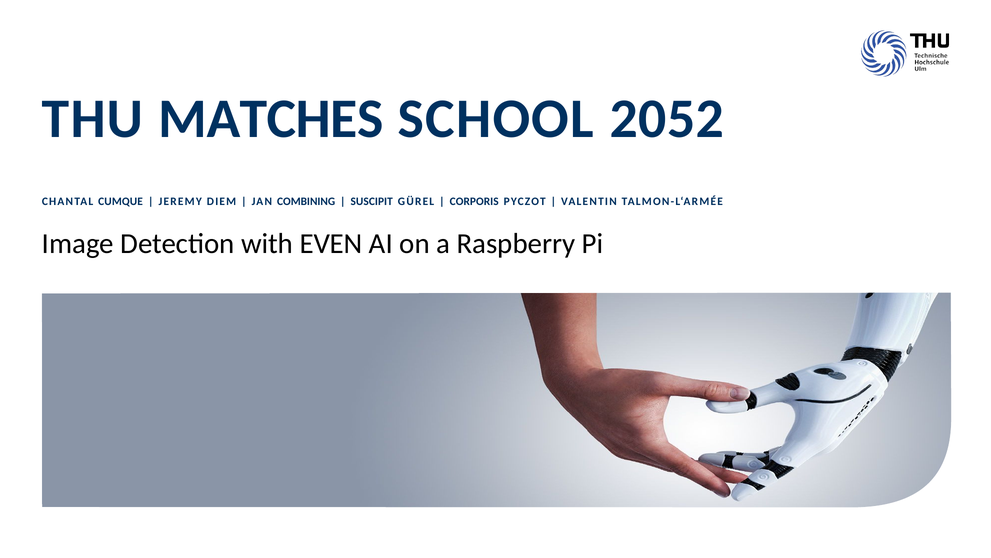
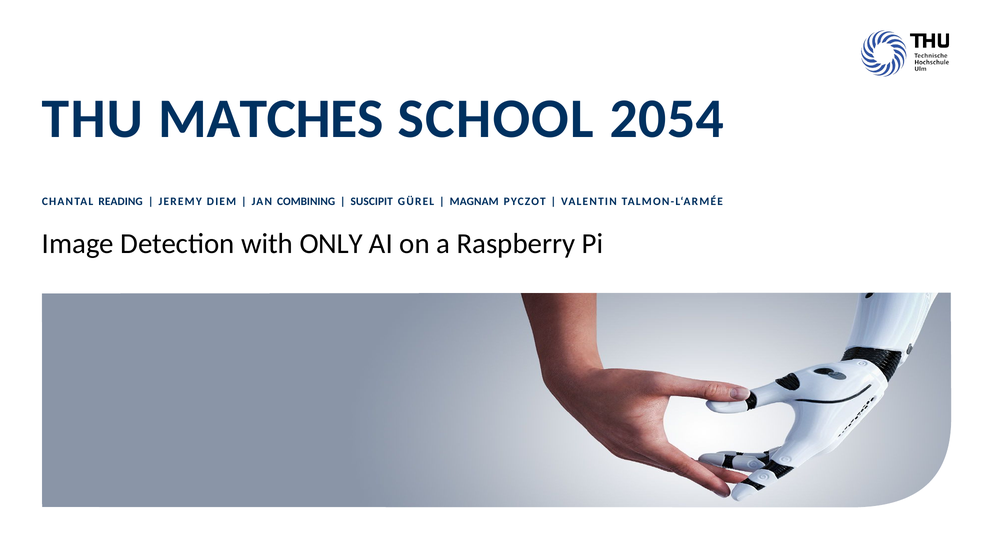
2052: 2052 -> 2054 (667, 119)
CUMQUE: CUMQUE -> READING (121, 201)
CORPORIS: CORPORIS -> MAGNAM (474, 201)
EVEN: EVEN -> ONLY (331, 243)
